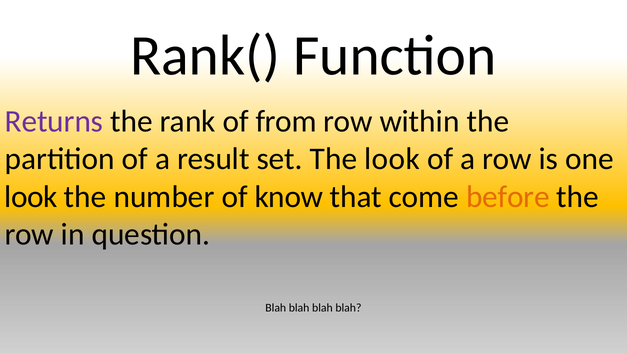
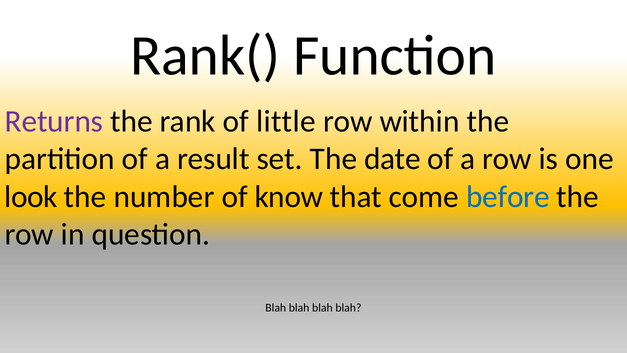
from: from -> little (286, 121)
The look: look -> date (392, 159)
before colour: orange -> blue (508, 197)
